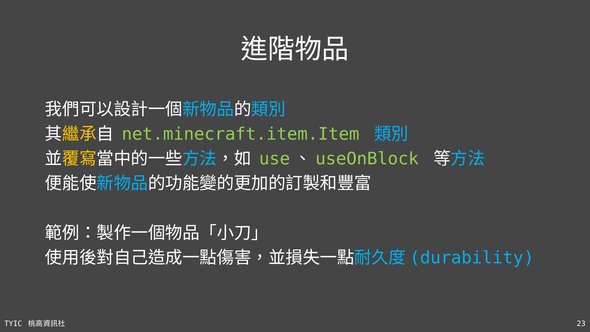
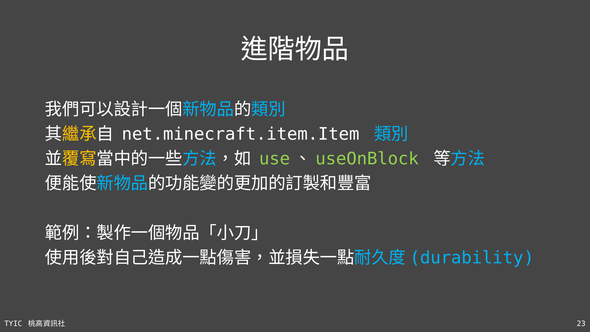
net.minecraft.item.Item colour: light green -> white (241, 134)
